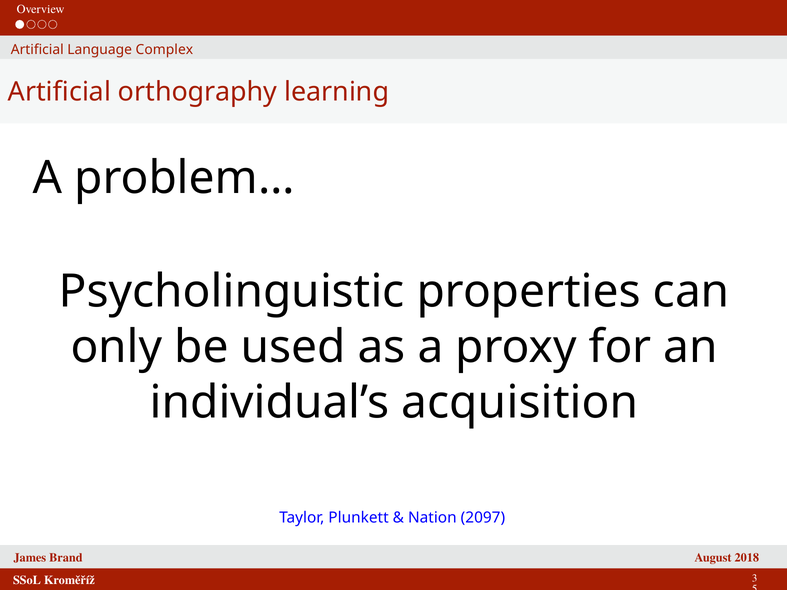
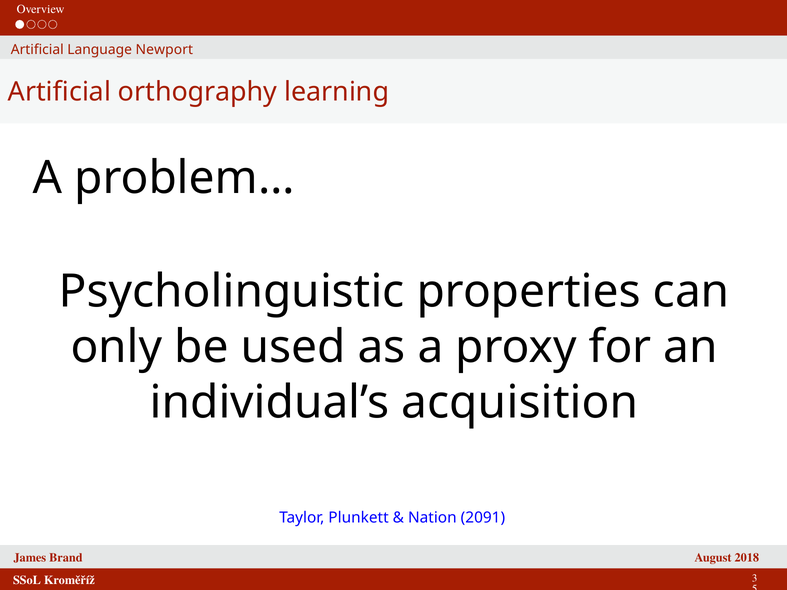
Complex: Complex -> Newport (164, 50)
2097: 2097 -> 2091 (483, 518)
